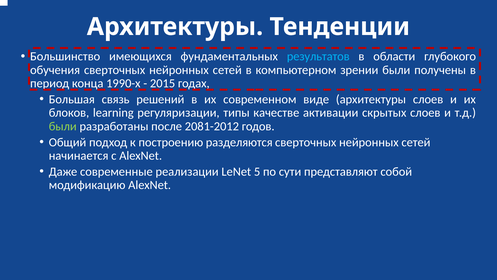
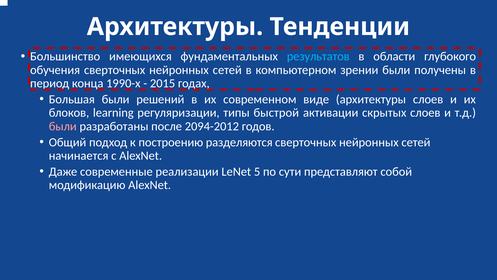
Большая связь: связь -> были (116, 99)
качестве: качестве -> быстрой (276, 113)
были colour: light green -> pink (63, 126)
2081-2012: 2081-2012 -> 2094-2012 (212, 126)
